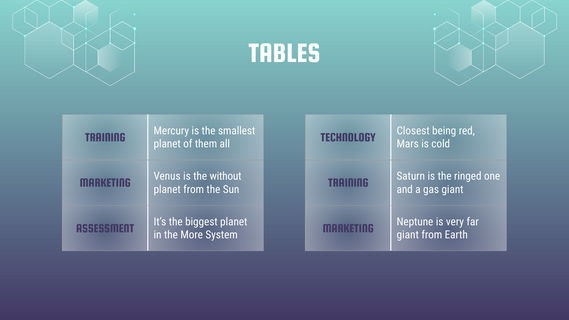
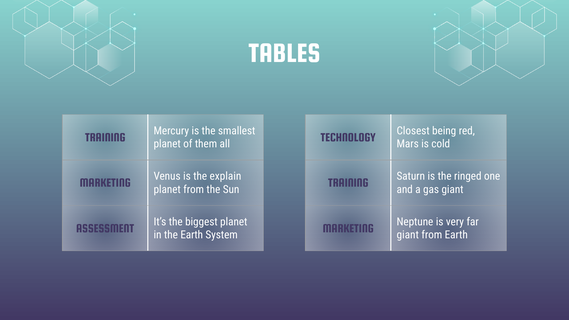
without: without -> explain (225, 176)
the More: More -> Earth (192, 235)
